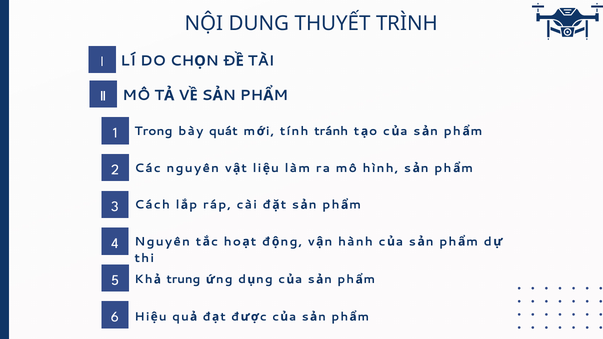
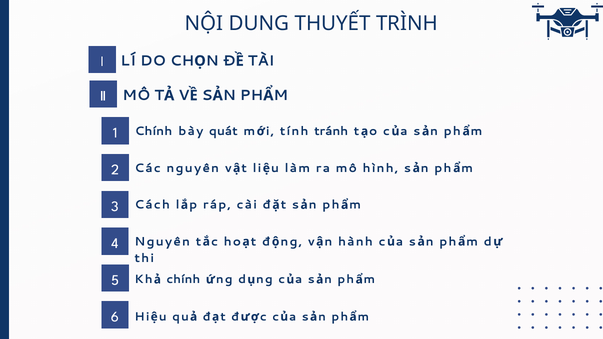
Trong: Trong -> Chính (153, 131)
trung: trung -> chính (183, 280)
